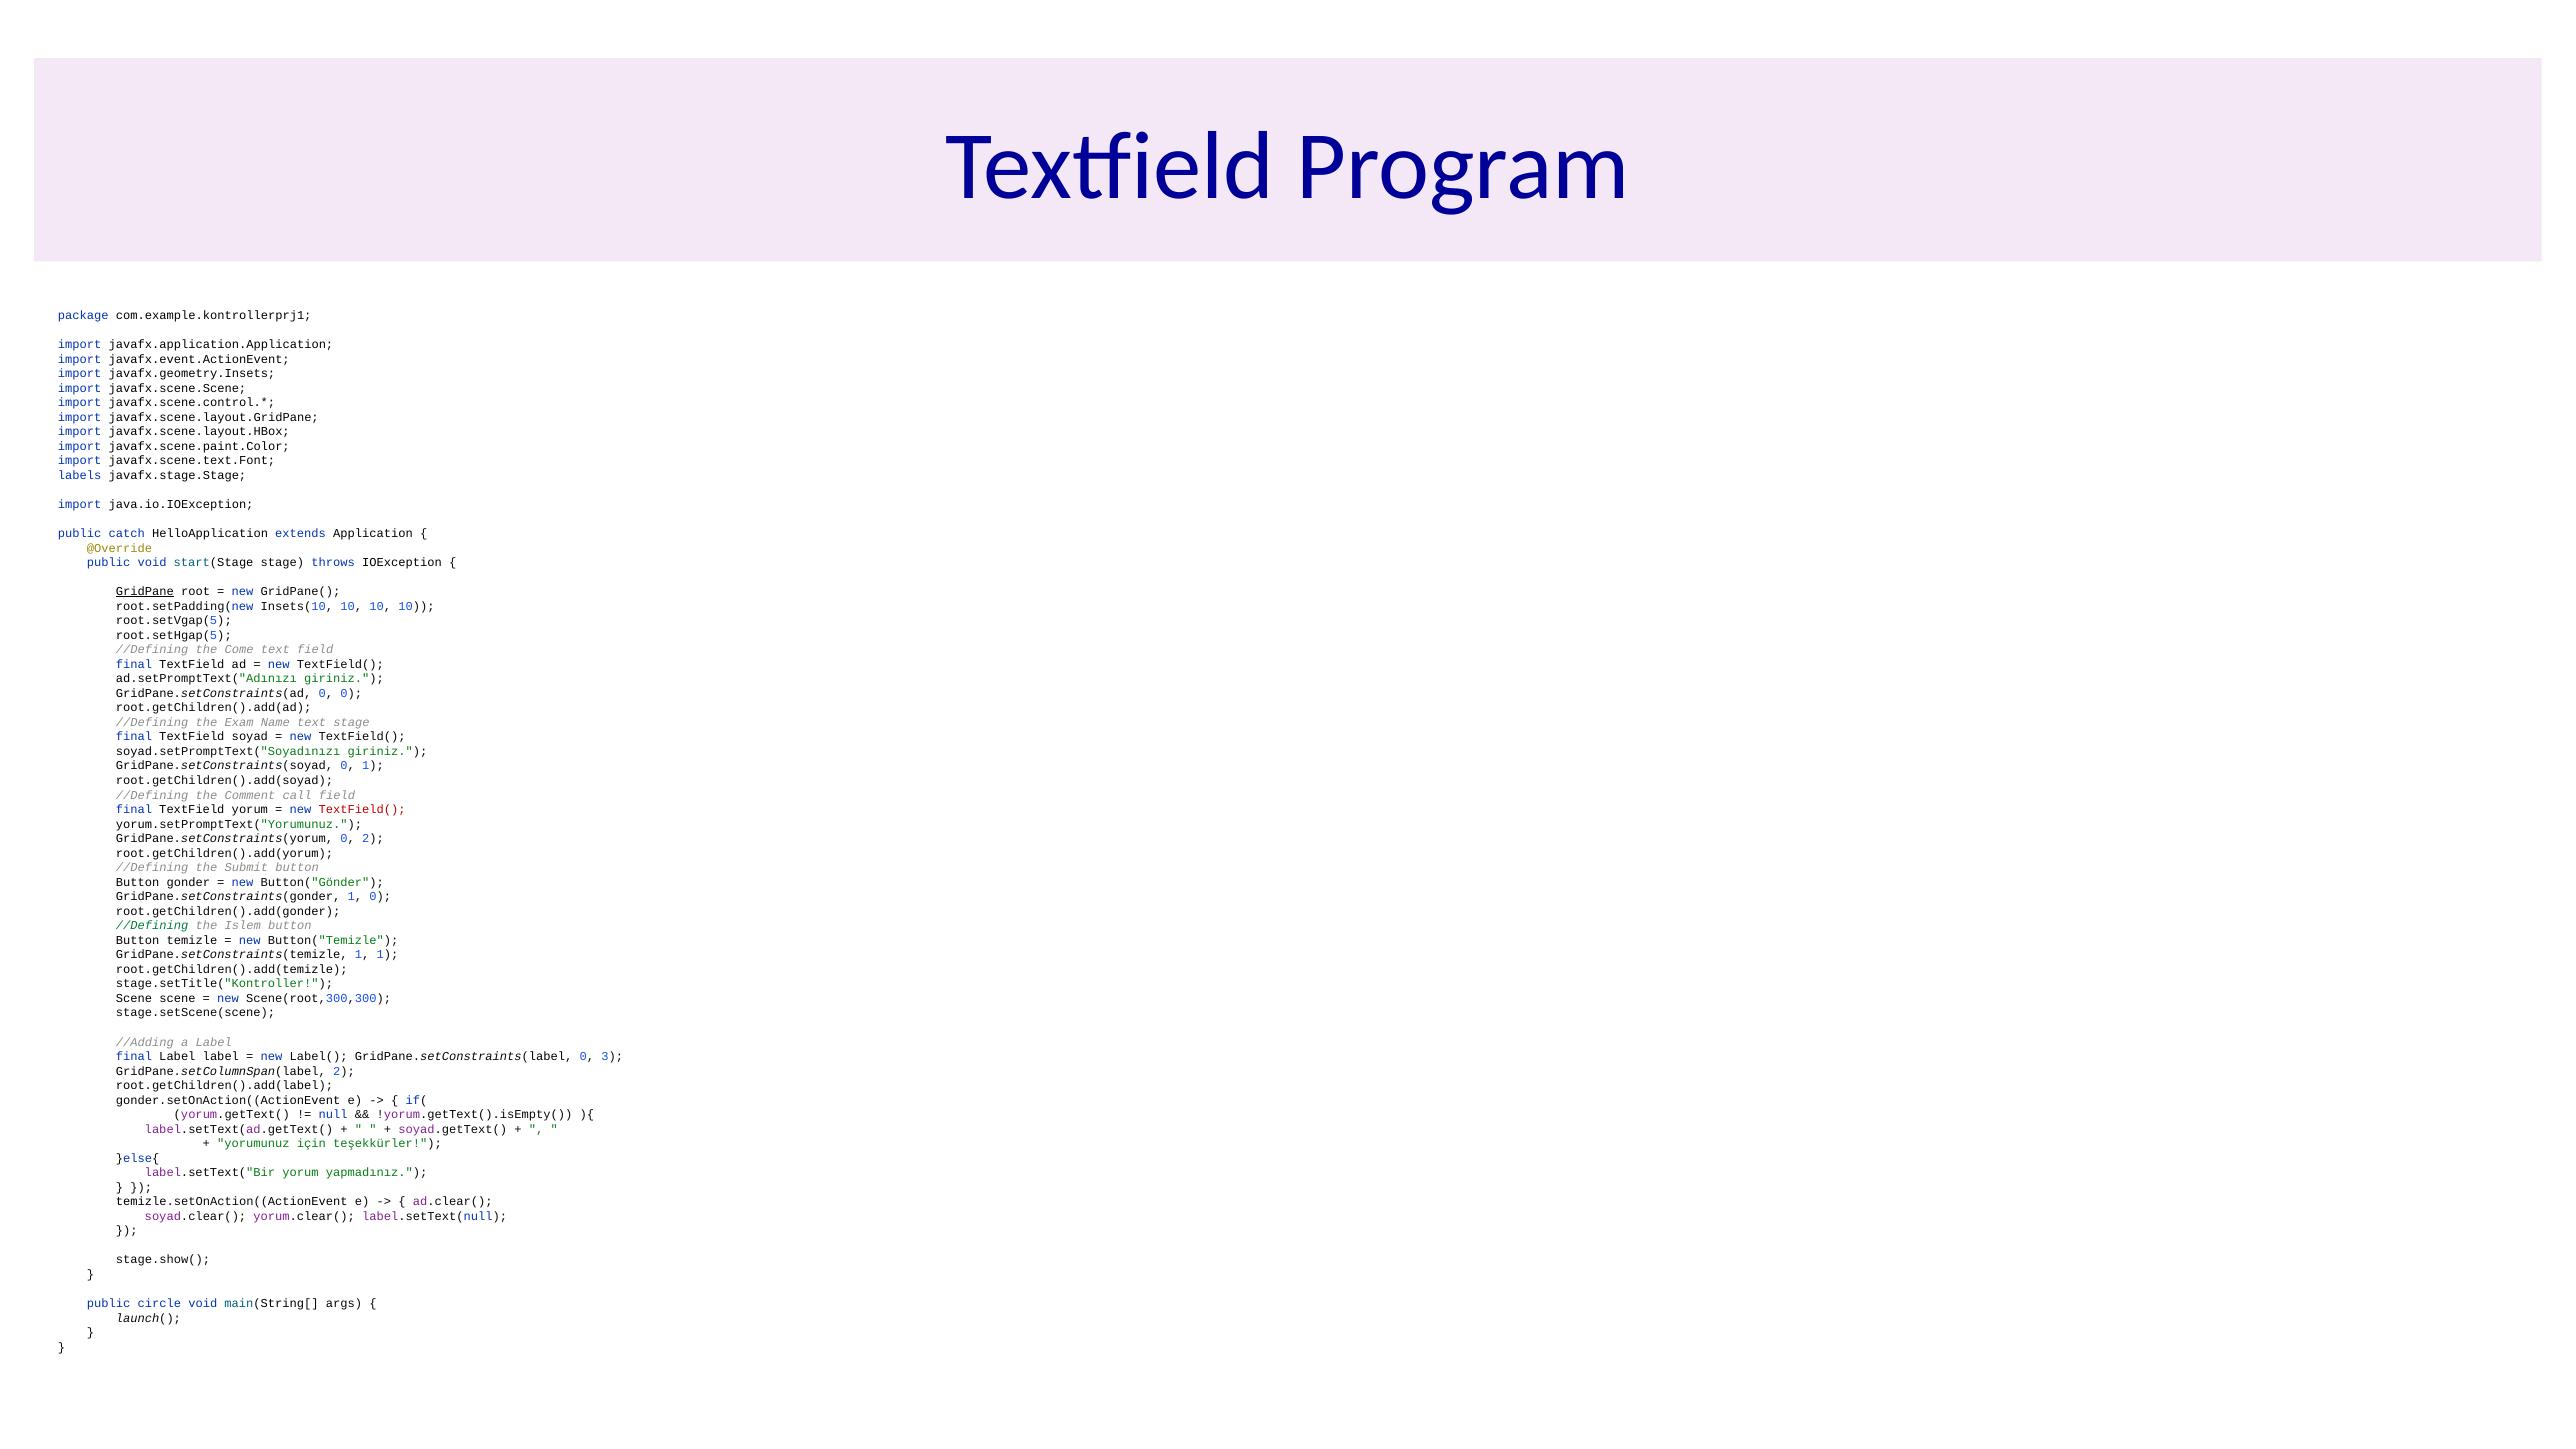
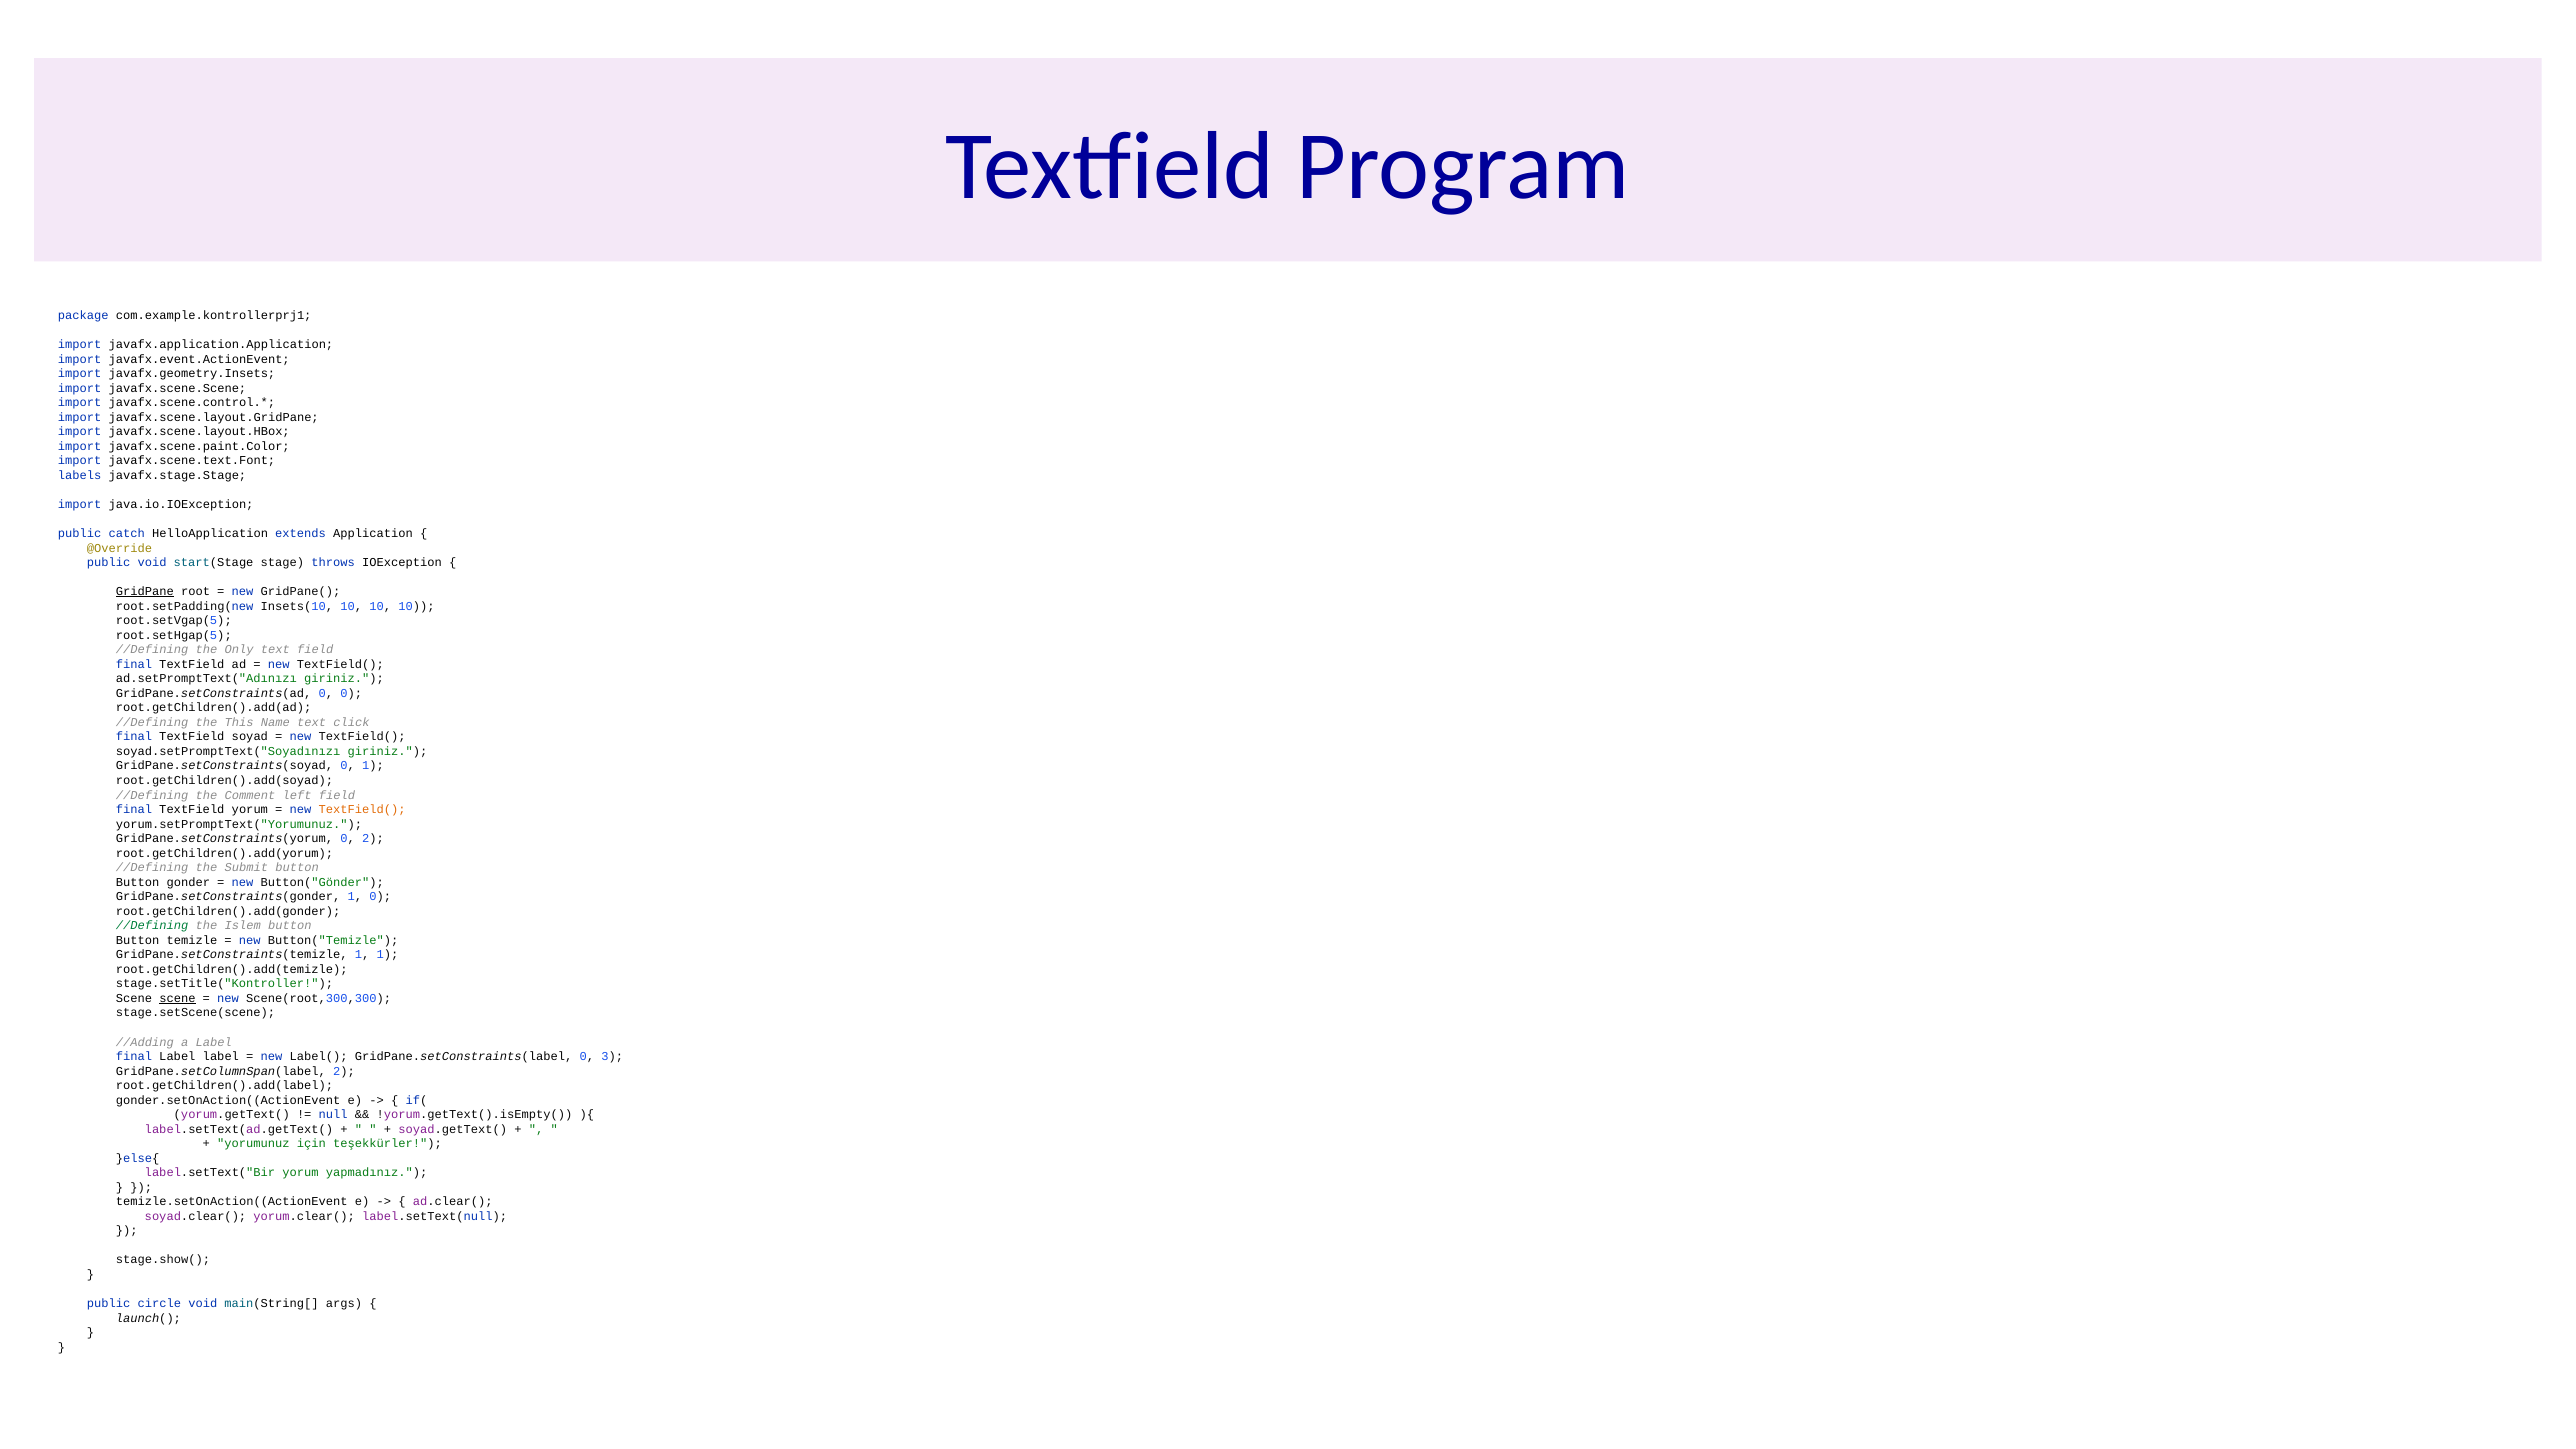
Come: Come -> Only (239, 650)
Exam: Exam -> This (239, 722)
text stage: stage -> click (351, 722)
call: call -> left (297, 795)
TextField( colour: red -> orange (362, 810)
scene underline: none -> present (177, 998)
